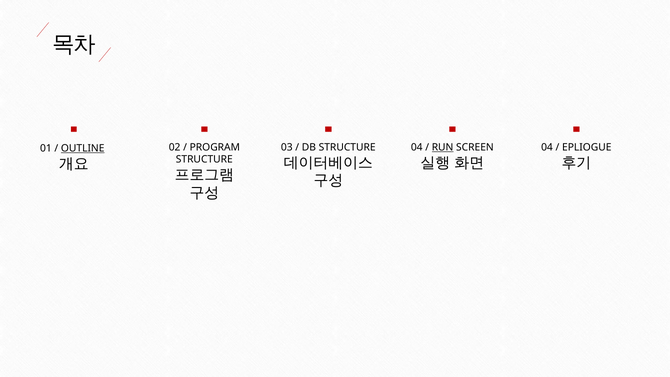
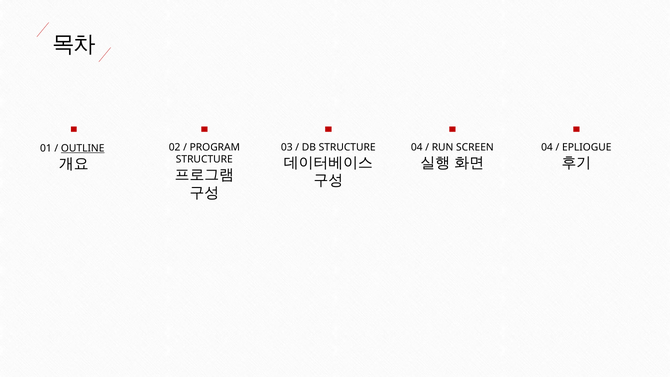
RUN underline: present -> none (443, 147)
